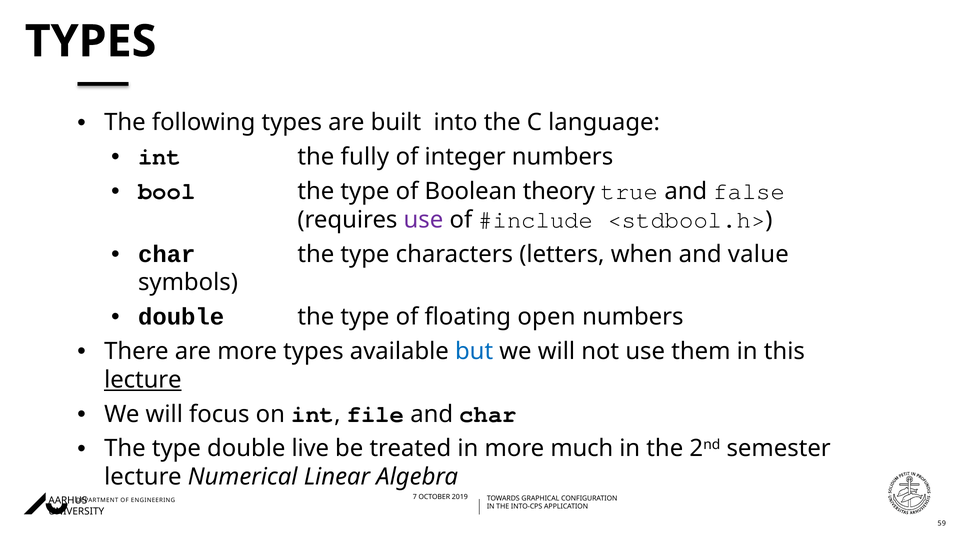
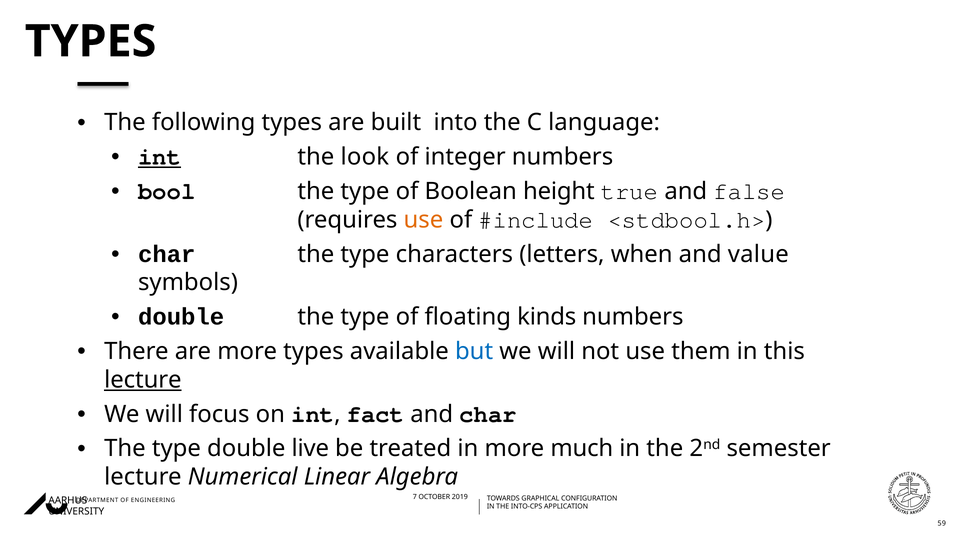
int underline: none -> present (160, 157)
fully: fully -> look (365, 157)
theory: theory -> height (559, 191)
use colour: purple -> orange (423, 220)
open: open -> kinds (547, 317)
file: file -> fact (375, 414)
